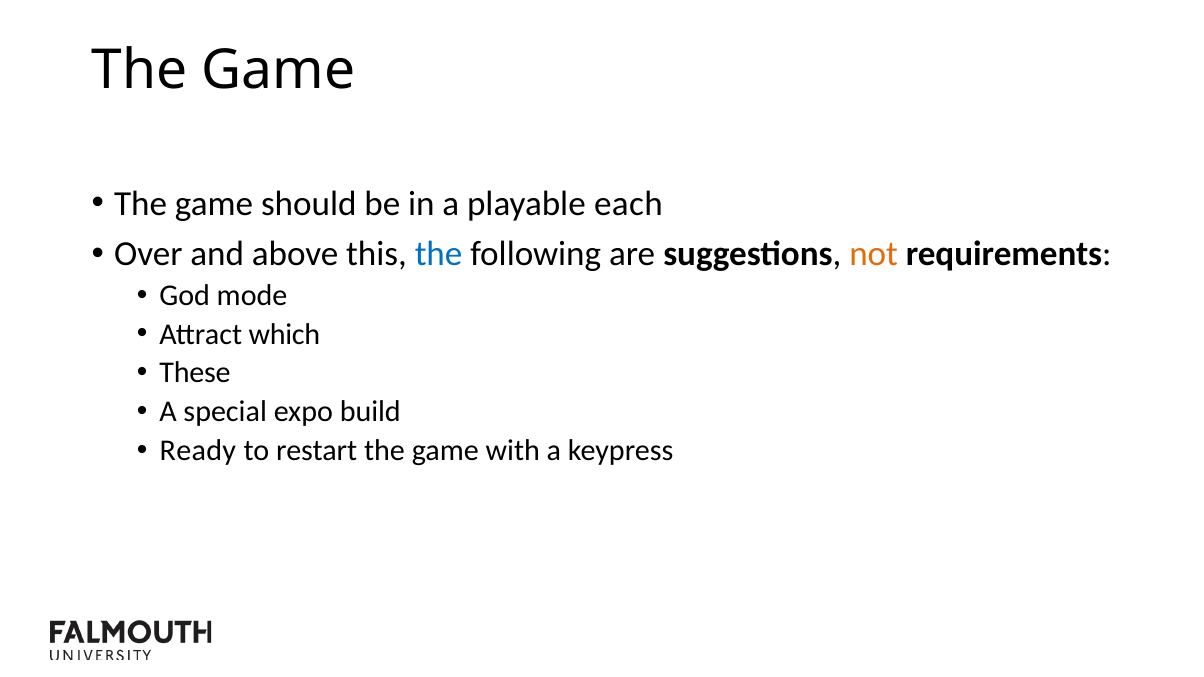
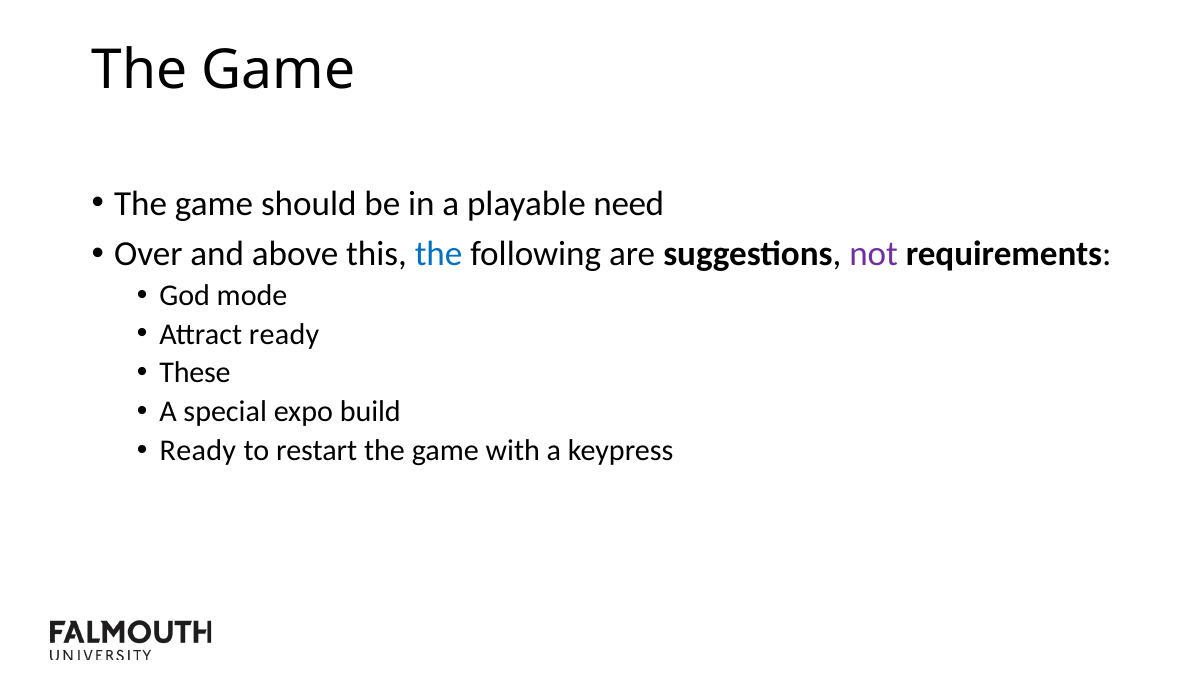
each: each -> need (629, 203)
not colour: orange -> purple (874, 254)
Attract which: which -> ready (284, 334)
